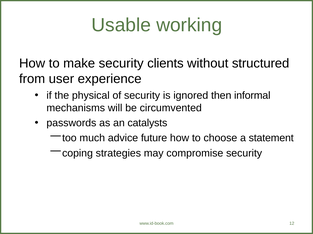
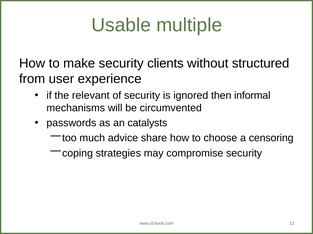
working: working -> multiple (189, 25)
physical: physical -> relevant (91, 96)
future: future -> share (154, 139)
statement: statement -> censoring (271, 139)
